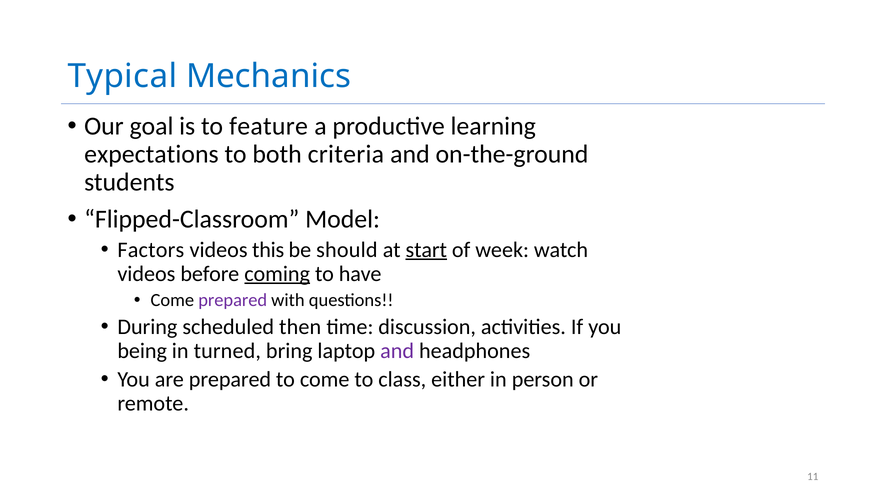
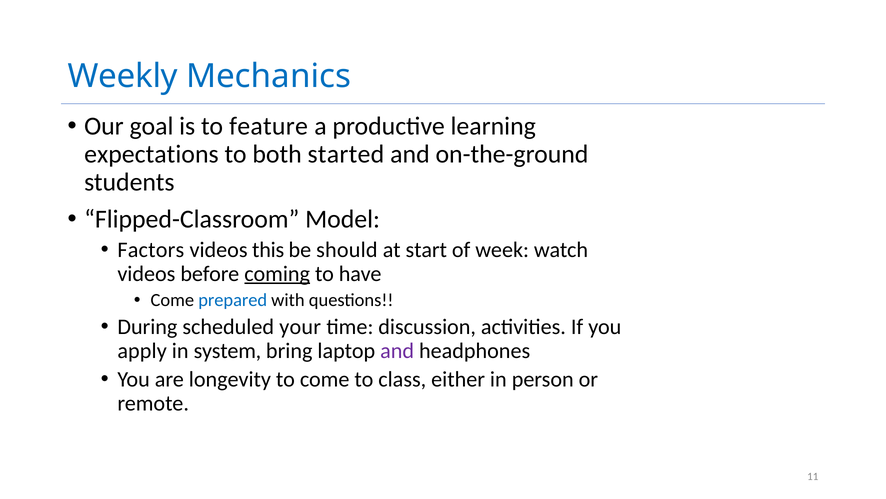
Typical: Typical -> Weekly (123, 76)
criteria: criteria -> started (346, 154)
start underline: present -> none (426, 249)
prepared colour: purple -> blue (233, 300)
then: then -> your (300, 326)
being: being -> apply (142, 350)
turned: turned -> system (227, 350)
are prepared: prepared -> longevity (230, 379)
